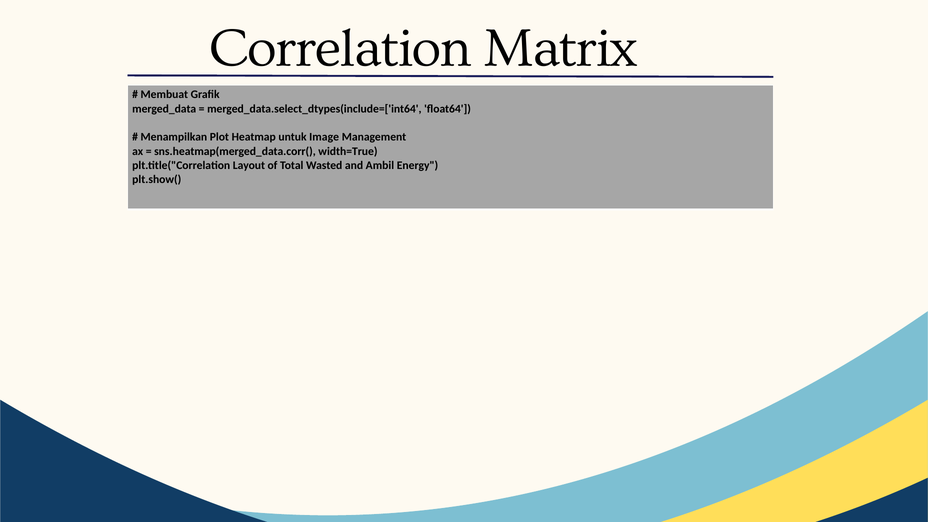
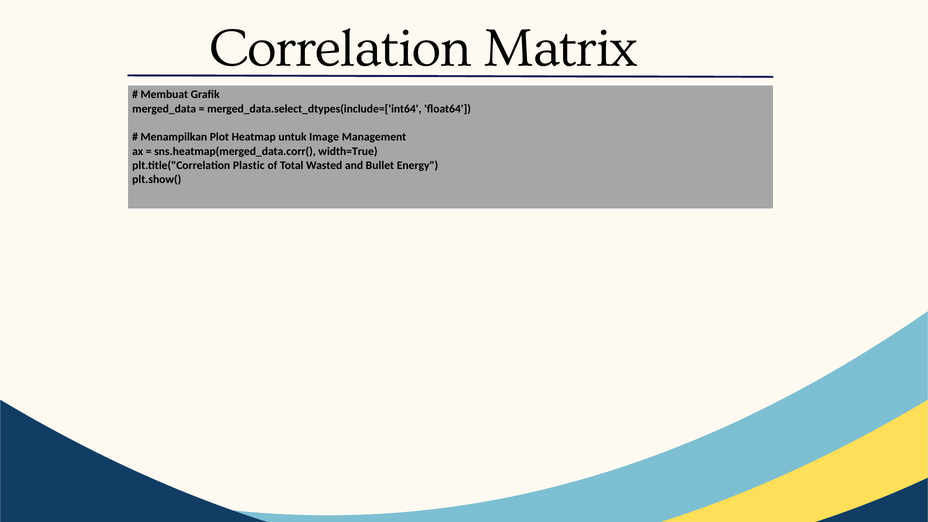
Layout: Layout -> Plastic (249, 165)
Ambil: Ambil -> Bullet (380, 165)
